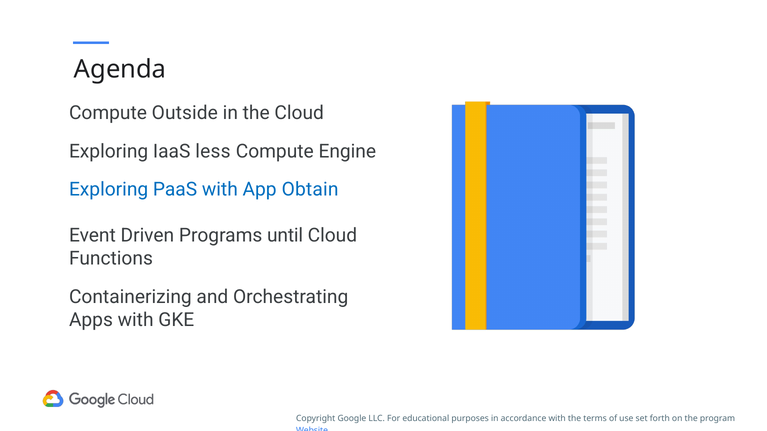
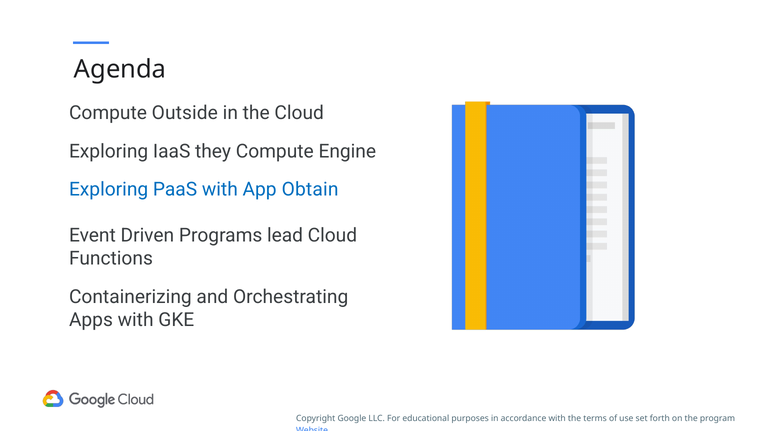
less: less -> they (213, 151)
until: until -> lead (285, 236)
